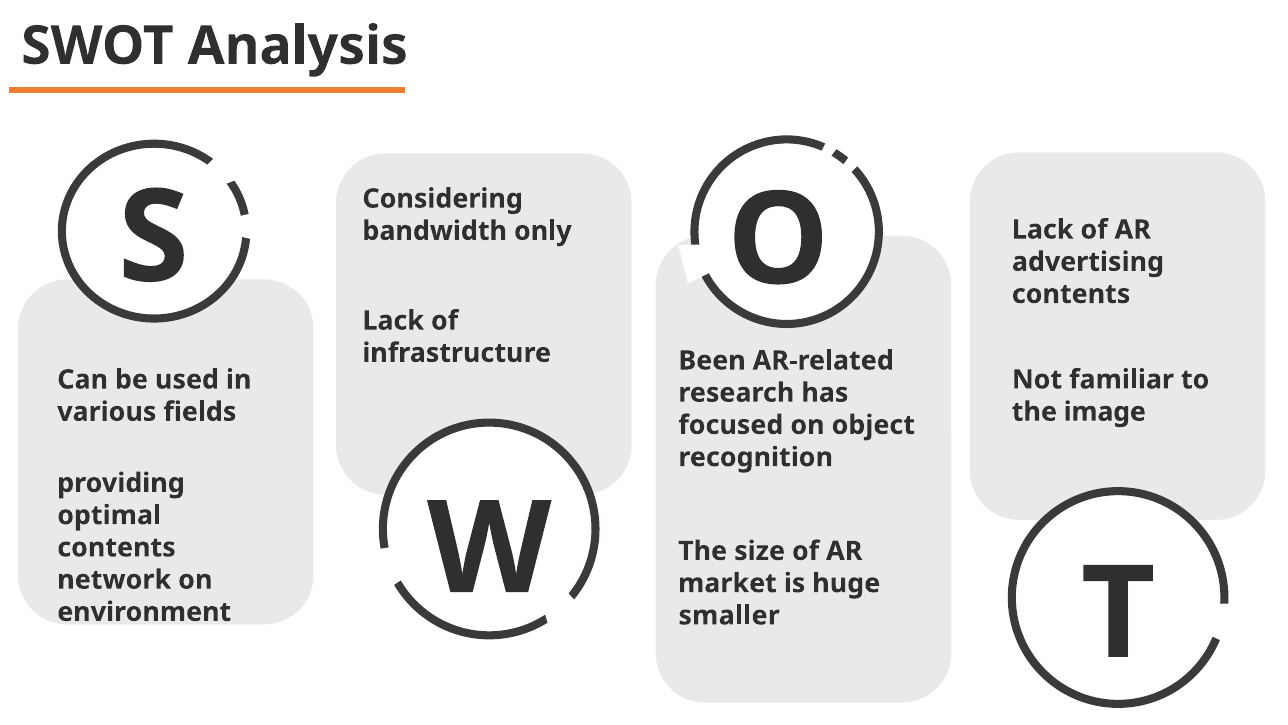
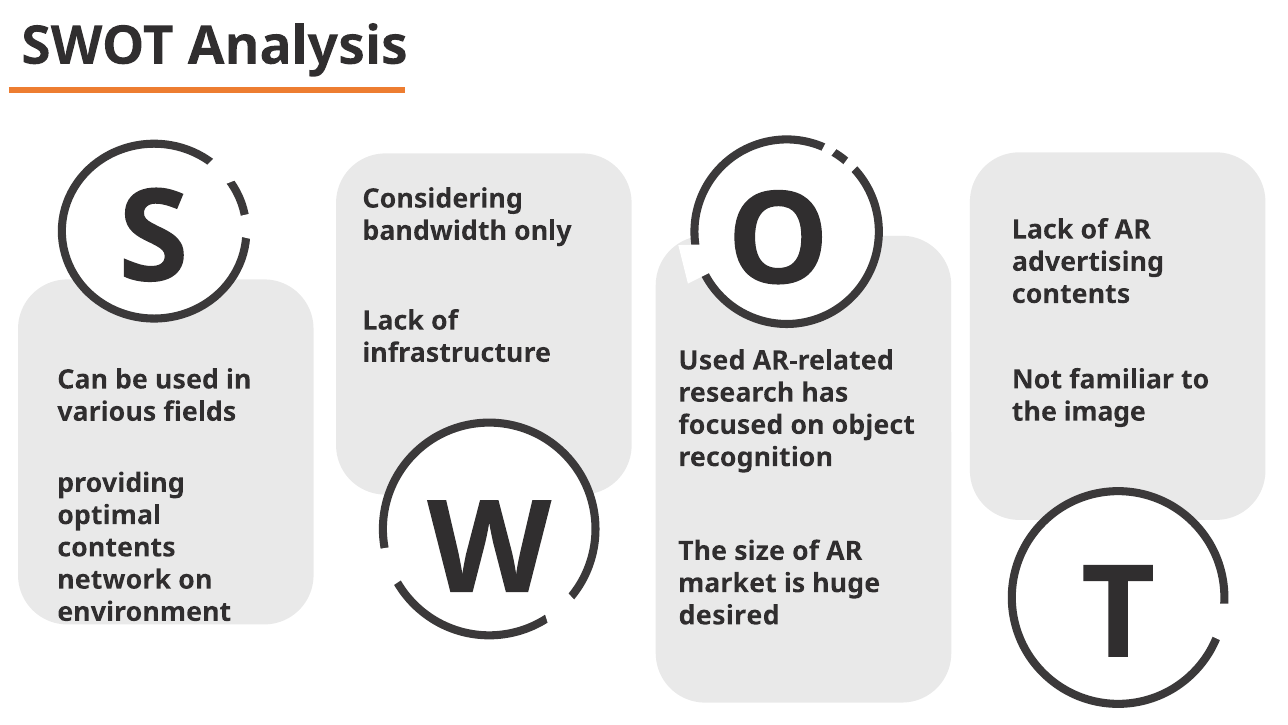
infrastructure Been: Been -> Used (712, 360)
smaller: smaller -> desired (729, 615)
